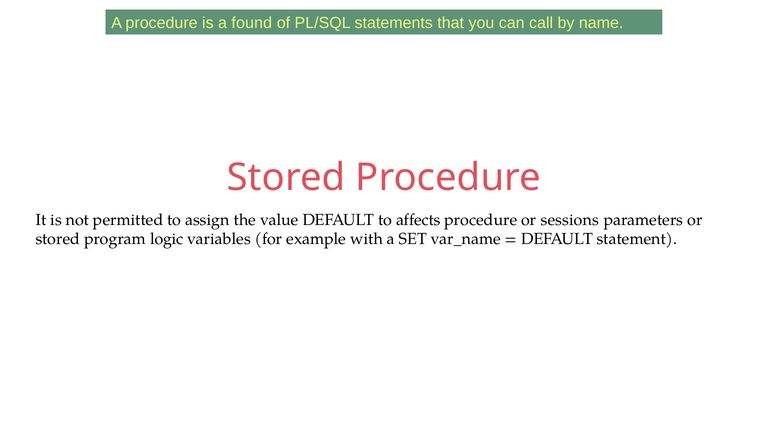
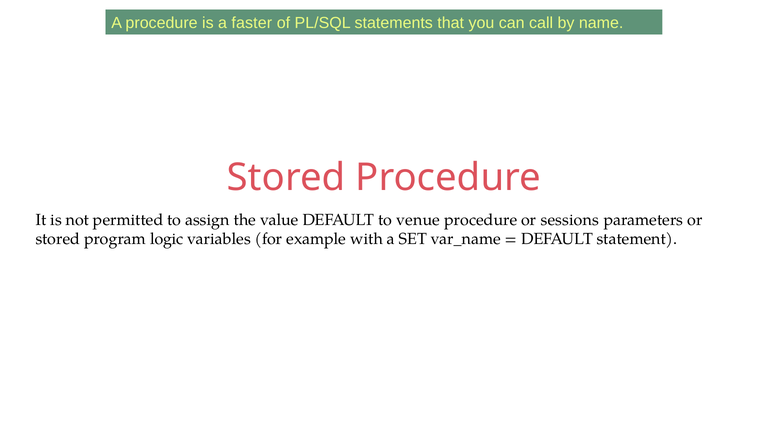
found: found -> faster (252, 23)
affects: affects -> venue (418, 220)
